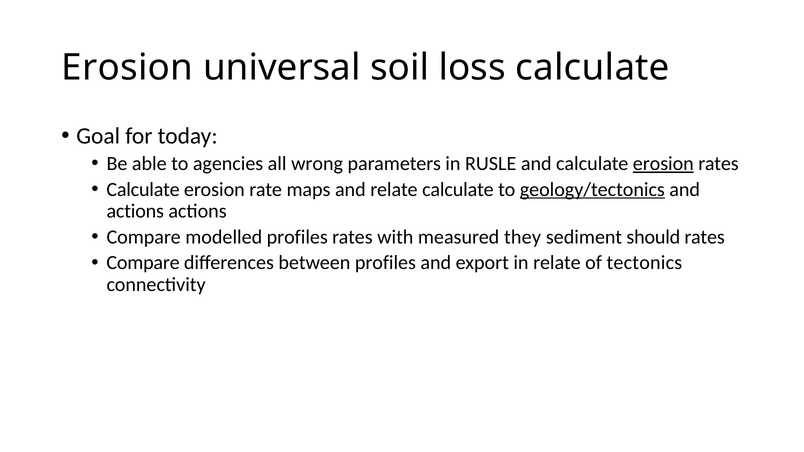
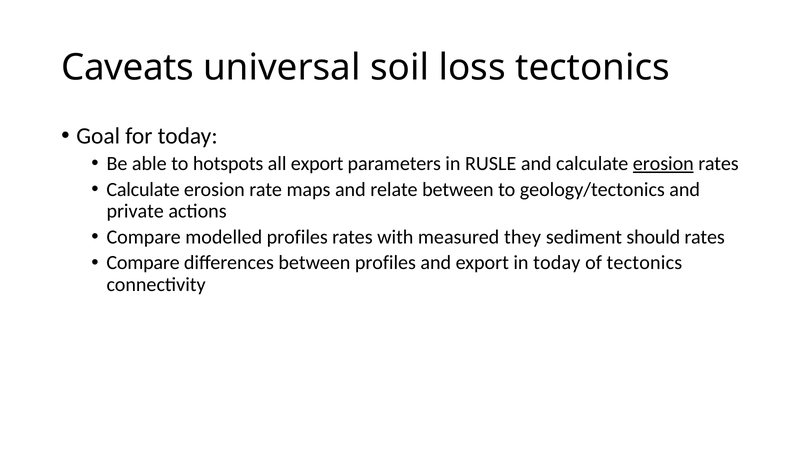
Erosion: Erosion -> Caveats (128, 68)
loss calculate: calculate -> tectonics (593, 68)
agencies: agencies -> hotspots (228, 164)
all wrong: wrong -> export (317, 164)
relate calculate: calculate -> between (458, 190)
geology/tectonics underline: present -> none (592, 190)
actions: actions -> private (135, 211)
in relate: relate -> today (557, 263)
